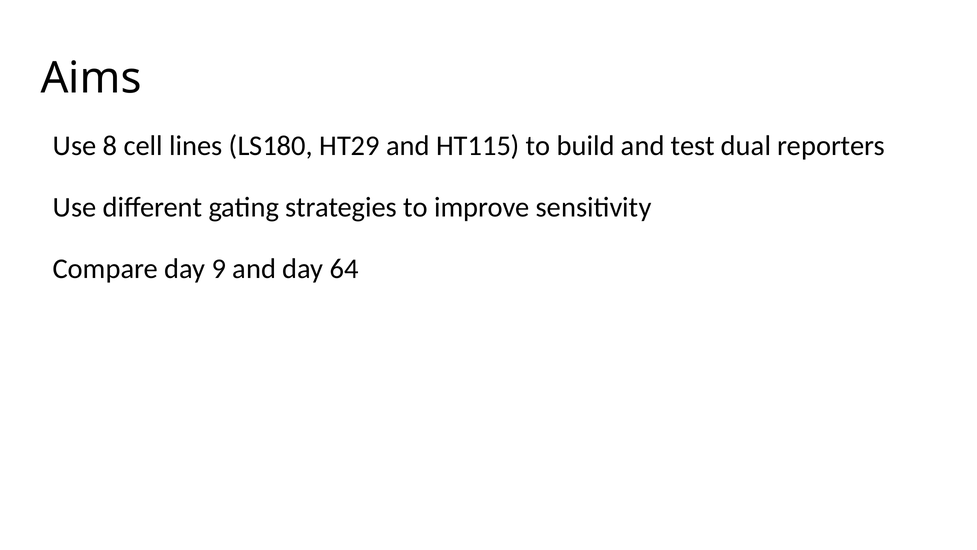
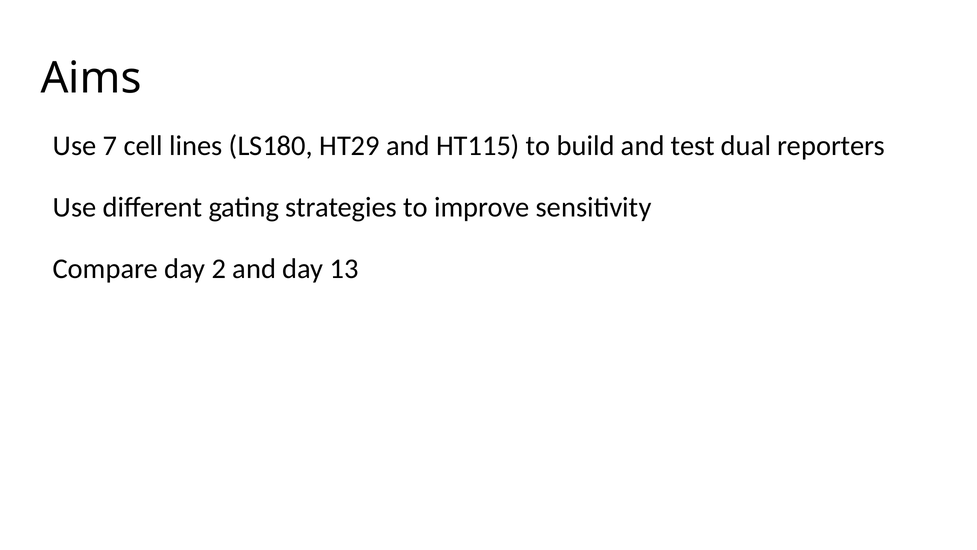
8: 8 -> 7 (110, 146)
9: 9 -> 2 (219, 269)
64: 64 -> 13 (344, 269)
